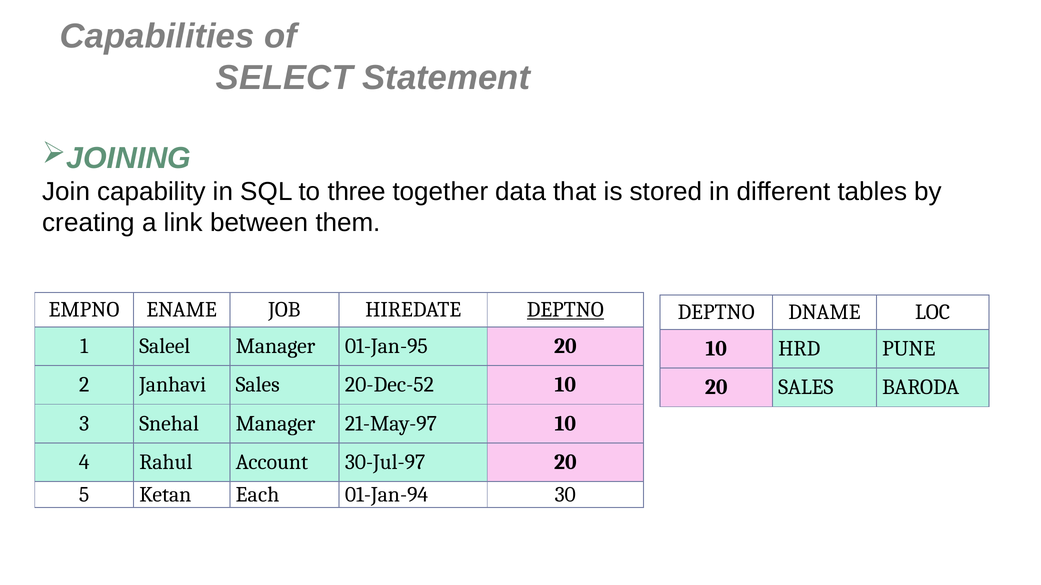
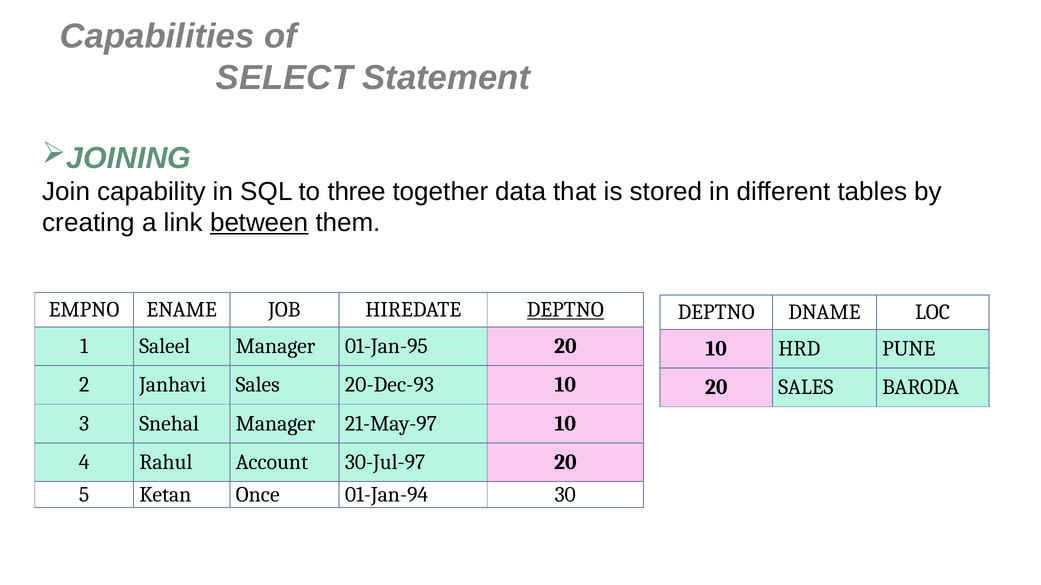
between underline: none -> present (259, 223)
20-Dec-52: 20-Dec-52 -> 20-Dec-93 (389, 385)
Each: Each -> Once (258, 495)
